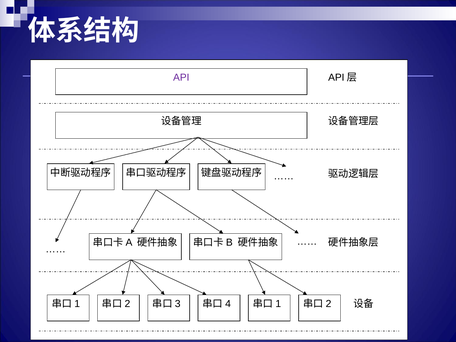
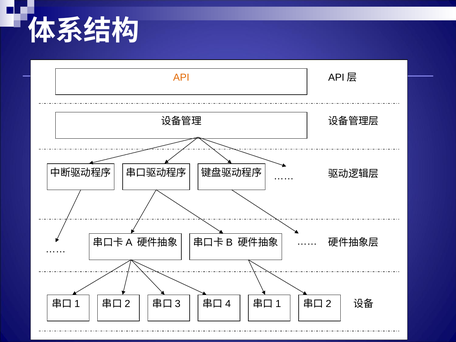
API colour: purple -> orange (181, 77)
